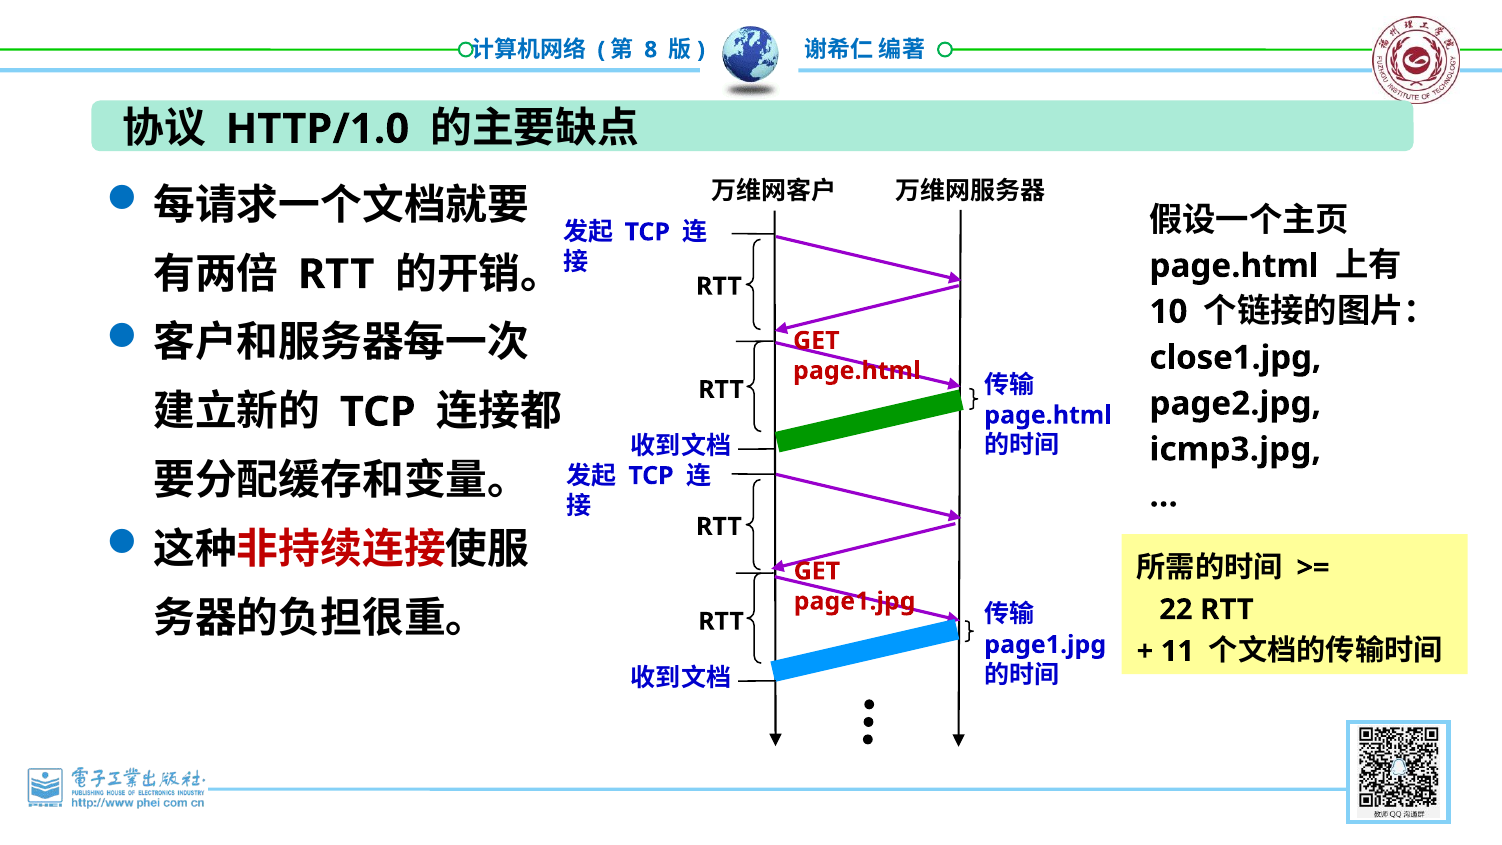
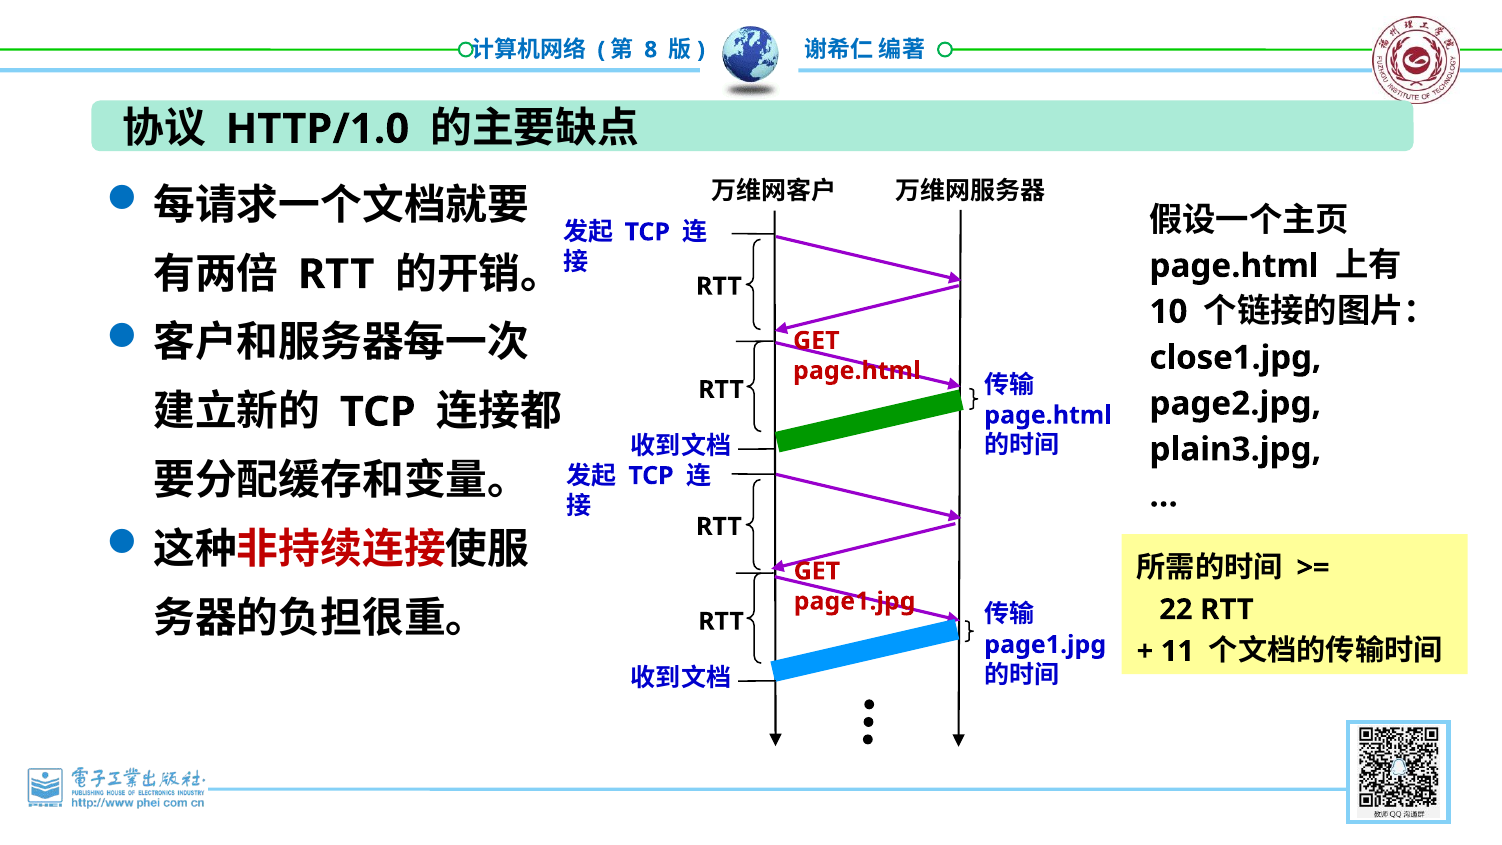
icmp3.jpg: icmp3.jpg -> plain3.jpg (1235, 449)
